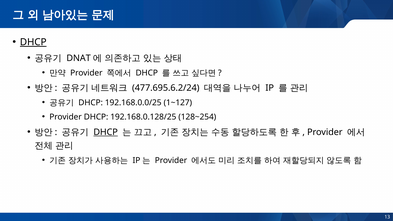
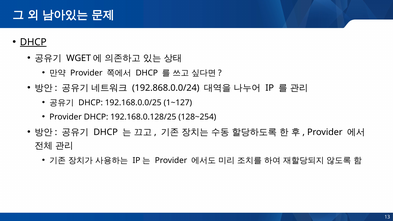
DNAT: DNAT -> WGET (79, 58)
477.695.6.2/24: 477.695.6.2/24 -> 192.868.0.0/24 (166, 88)
DHCP underline: present -> none (106, 132)
